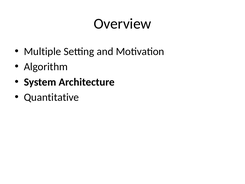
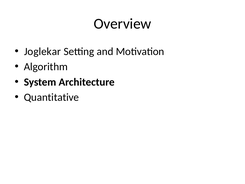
Multiple: Multiple -> Joglekar (42, 51)
